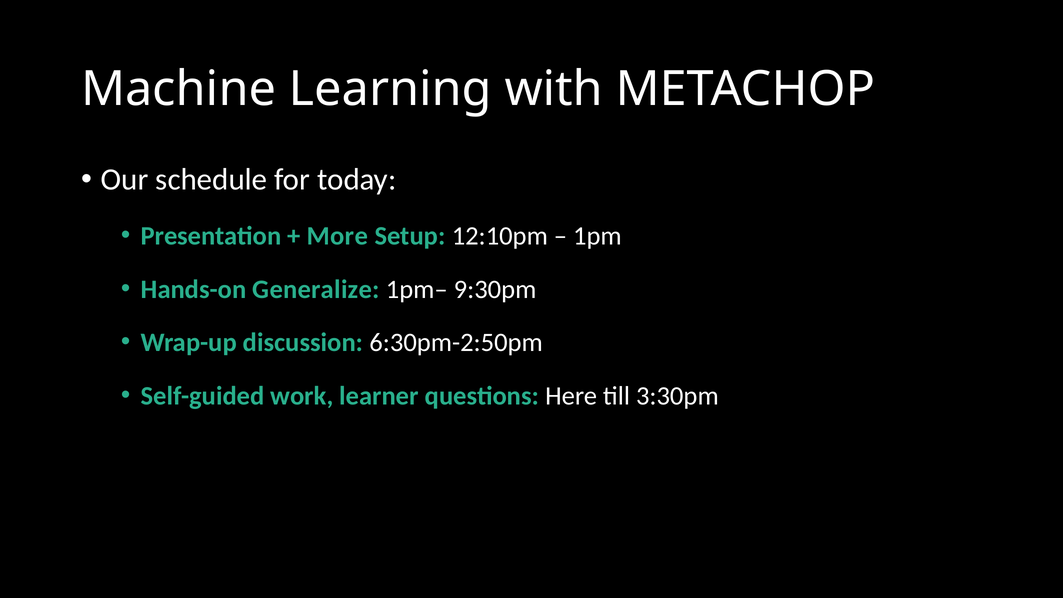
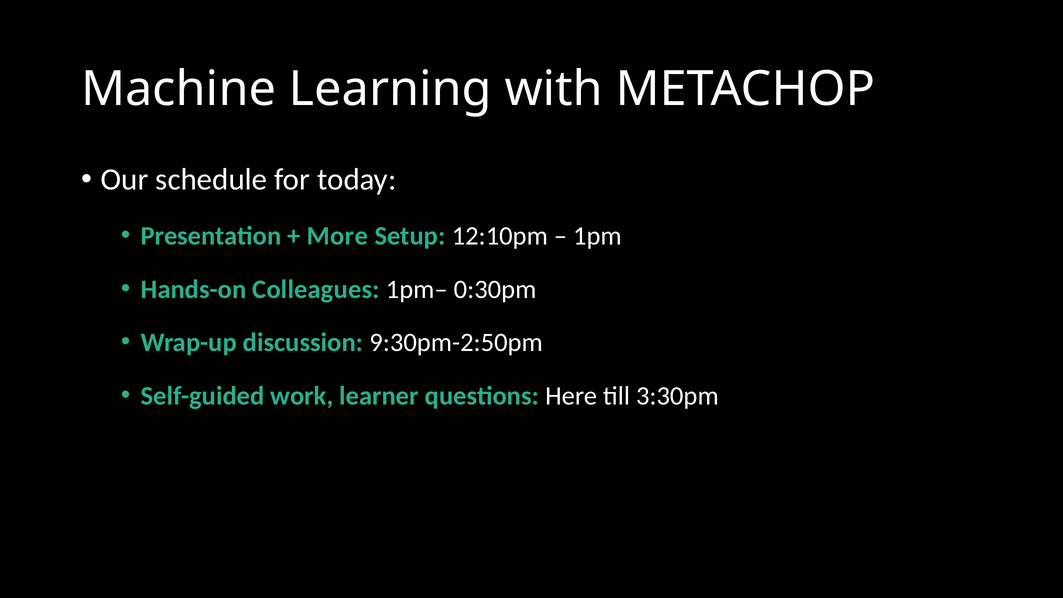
Generalize: Generalize -> Colleagues (316, 289)
9:30pm: 9:30pm -> 0:30pm (495, 289)
6:30pm-2:50pm: 6:30pm-2:50pm -> 9:30pm-2:50pm (456, 343)
